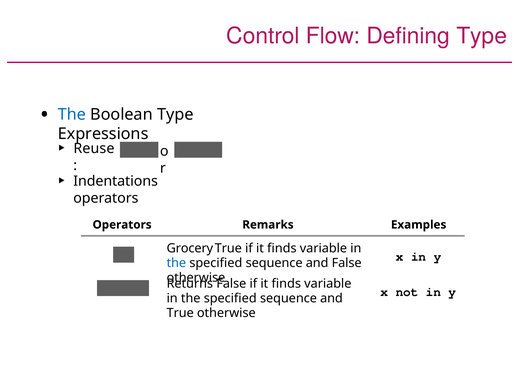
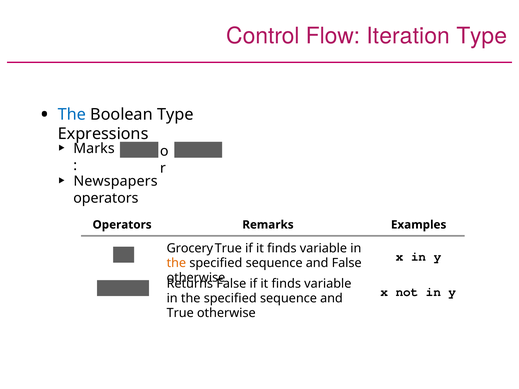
Defining: Defining -> Iteration (408, 36)
Reuse: Reuse -> Marks (94, 148)
Indentations: Indentations -> Newspapers (115, 181)
the colour: blue -> orange (176, 263)
